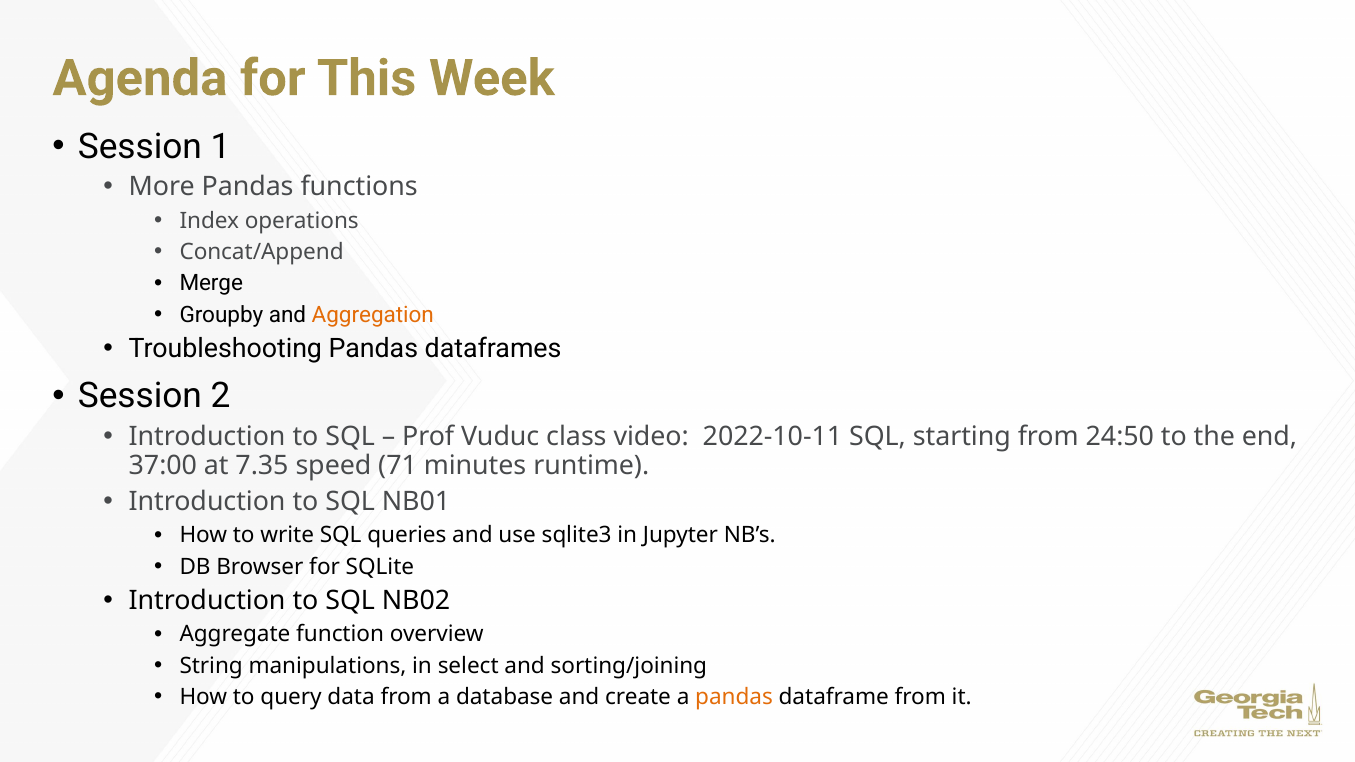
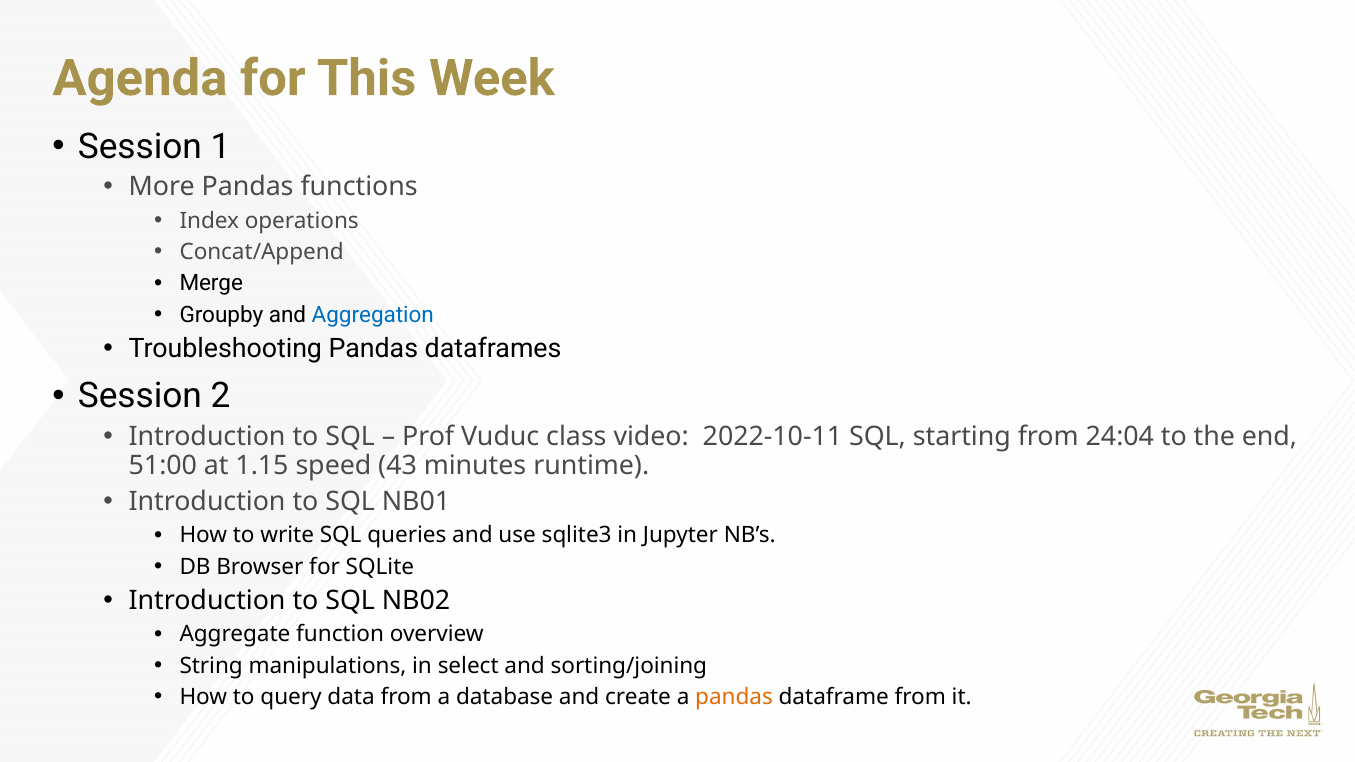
Aggregation colour: orange -> blue (373, 315)
24:50: 24:50 -> 24:04 (1120, 437)
37:00: 37:00 -> 51:00 (163, 466)
7.35: 7.35 -> 1.15 (262, 466)
71: 71 -> 43 (398, 466)
